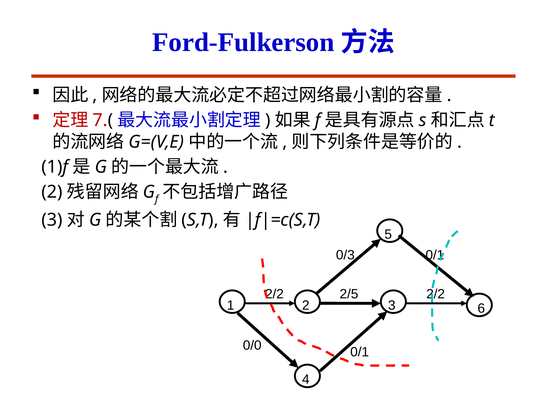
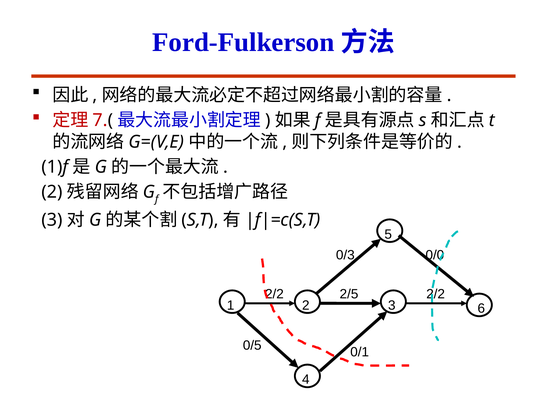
0/1: 0/1 -> 0/0 (435, 255)
0/0: 0/0 -> 0/5 (252, 346)
